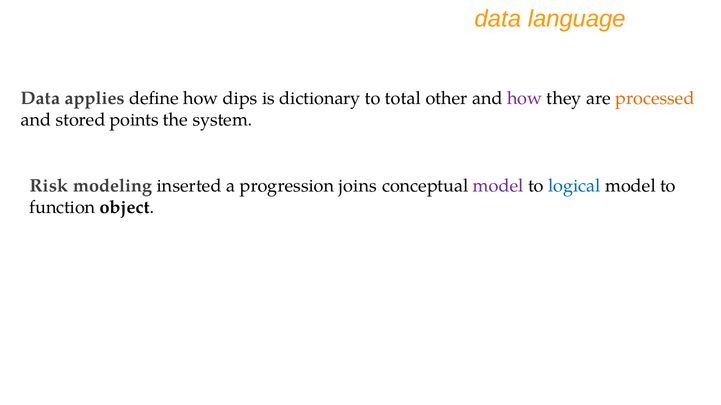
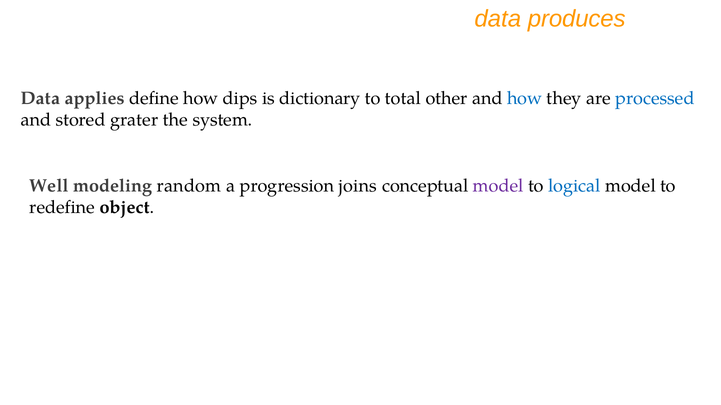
language: language -> produces (577, 19)
how colour: purple -> blue (525, 98)
processed colour: orange -> blue (655, 98)
points: points -> grater (134, 120)
Risk: Risk -> Well (49, 186)
inserted: inserted -> random (189, 186)
function: function -> redefine (62, 208)
